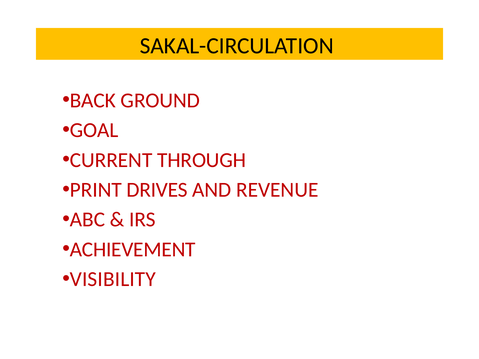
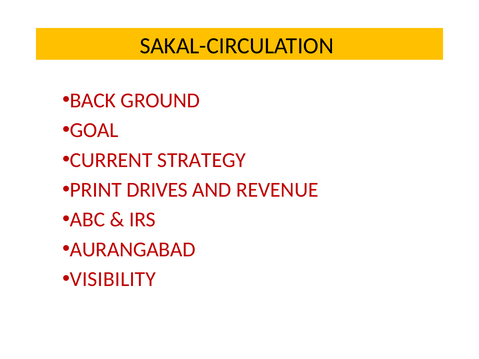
THROUGH: THROUGH -> STRATEGY (202, 160)
ACHIEVEMENT: ACHIEVEMENT -> AURANGABAD (133, 250)
